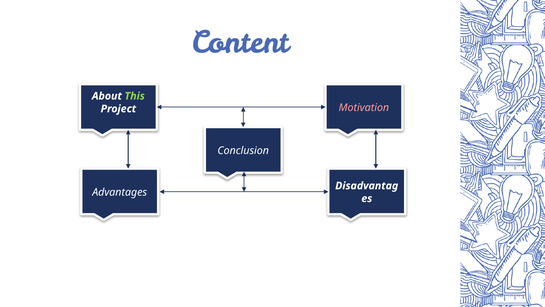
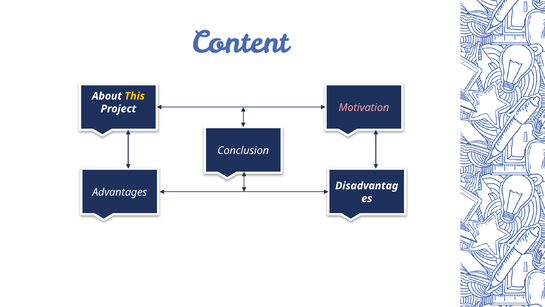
This colour: light green -> yellow (135, 96)
